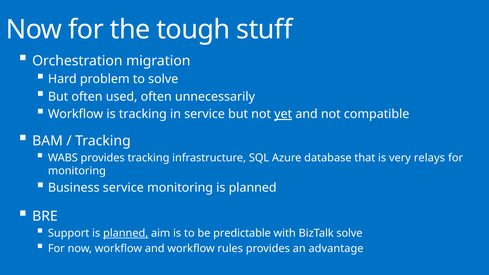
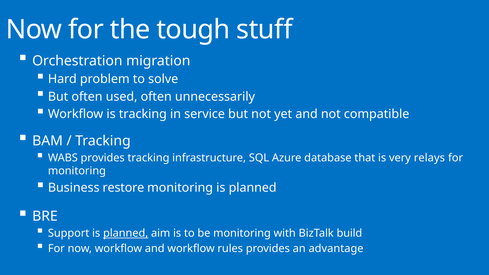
yet underline: present -> none (283, 114)
Business service: service -> restore (123, 188)
be predictable: predictable -> monitoring (242, 233)
BizTalk solve: solve -> build (349, 233)
